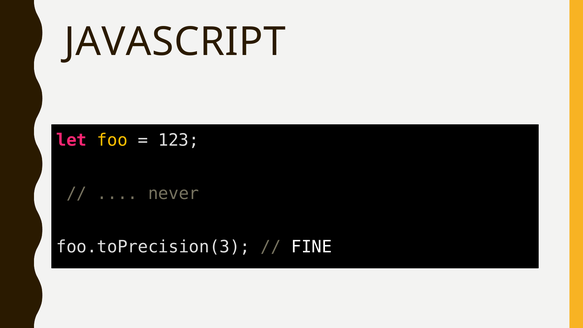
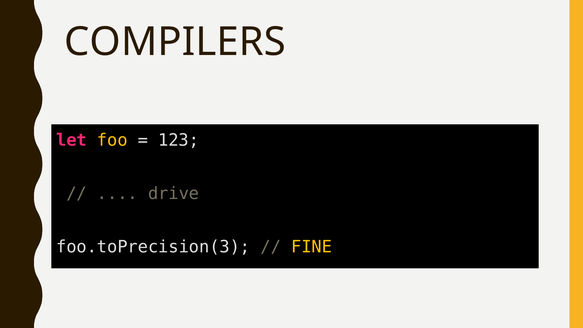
JAVASCRIPT: JAVASCRIPT -> COMPILERS (175, 42)
never: never -> drive (174, 193)
FINE colour: white -> yellow (312, 247)
